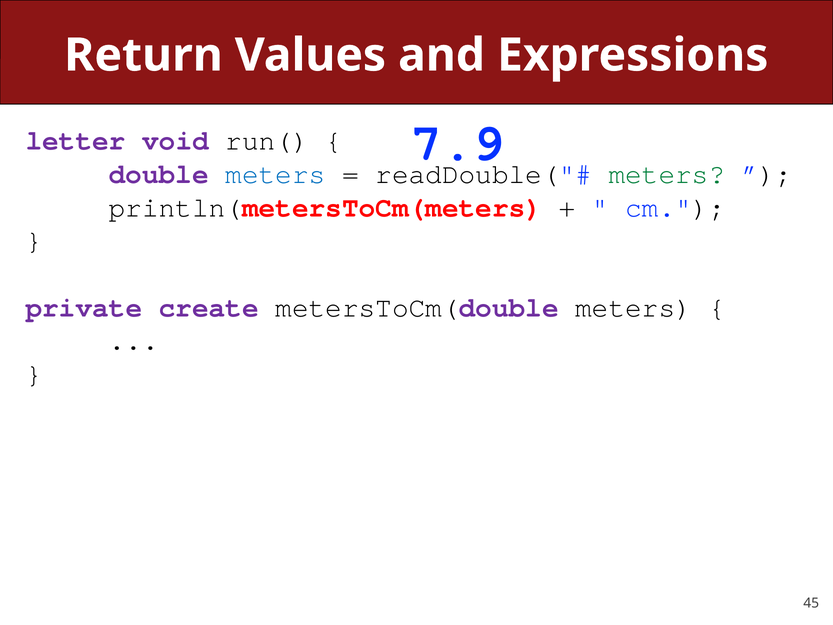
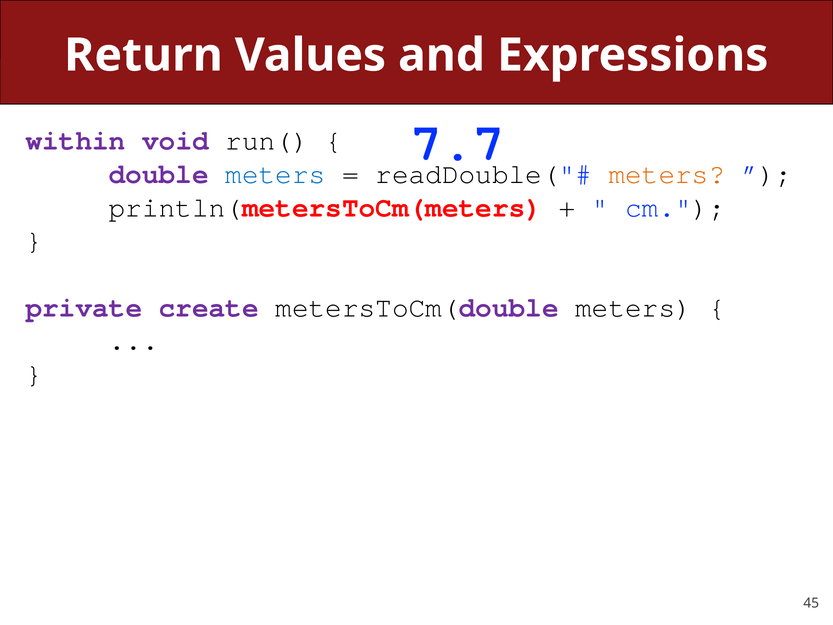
7.9: 7.9 -> 7.7 (458, 143)
letter: letter -> within (76, 141)
meters colour: green -> orange (667, 174)
